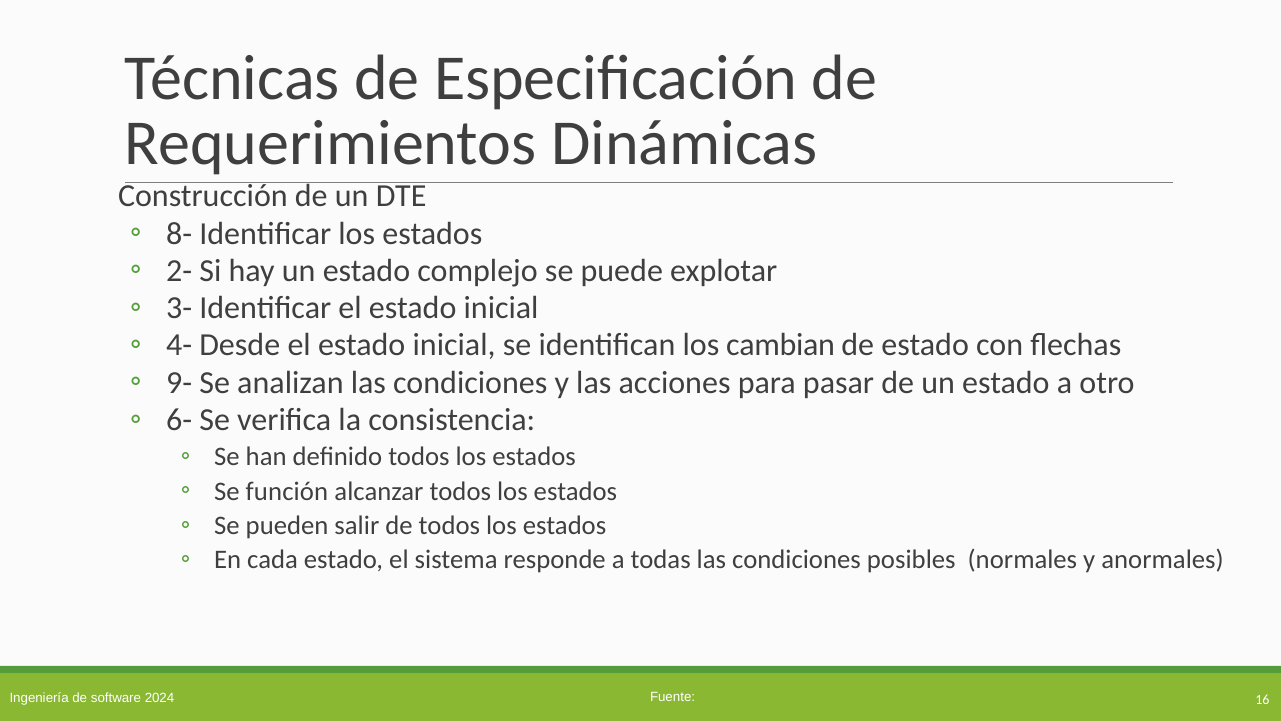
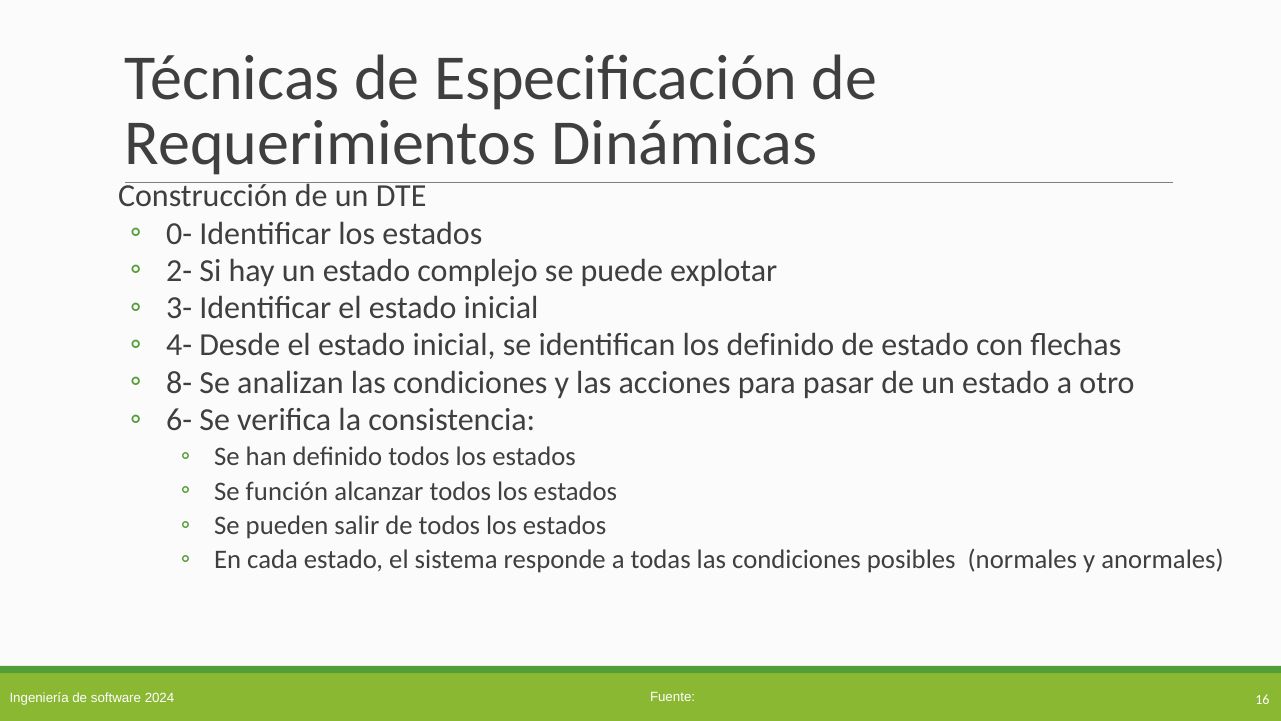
8-: 8- -> 0- (179, 233)
los cambian: cambian -> definido (780, 345)
9-: 9- -> 8- (179, 382)
